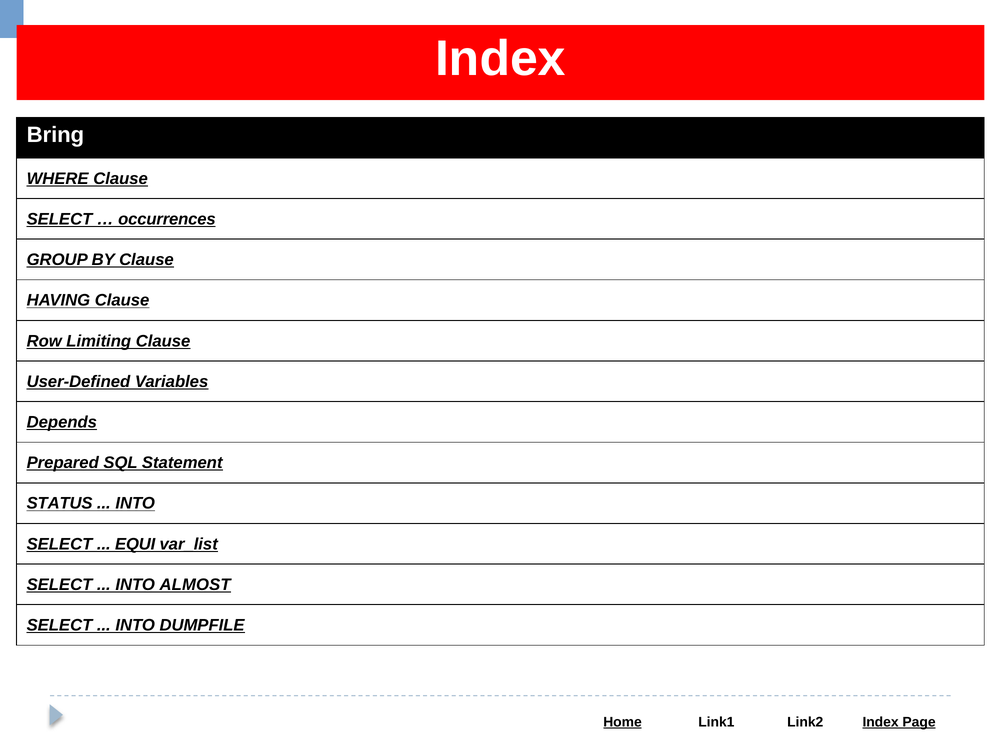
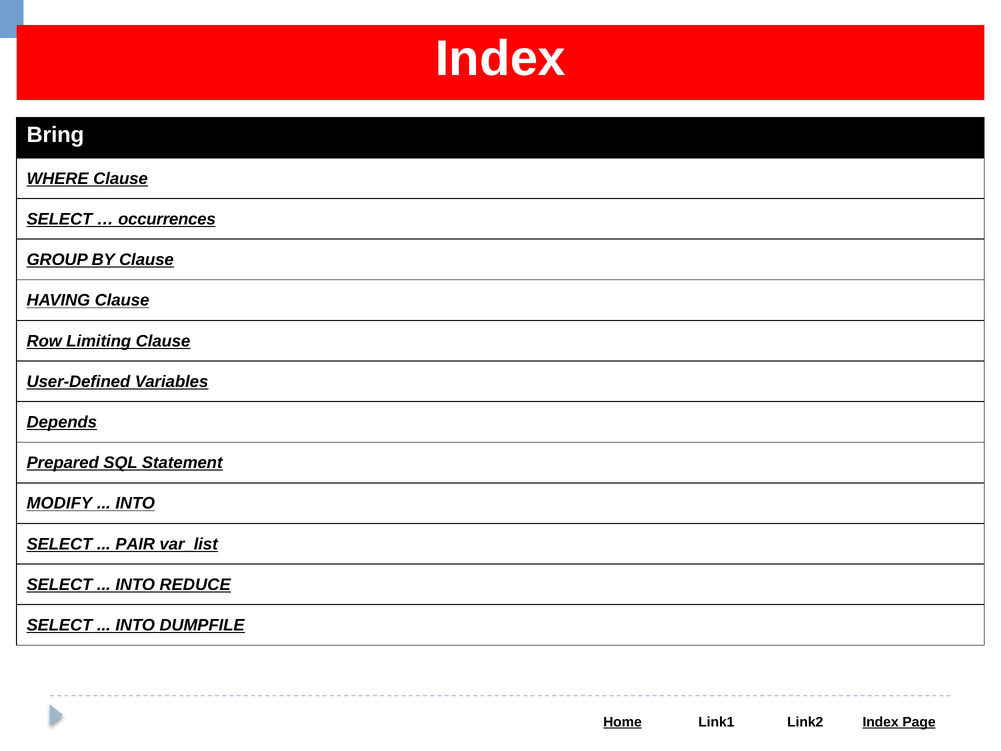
STATUS: STATUS -> MODIFY (59, 503)
EQUI: EQUI -> PAIR (135, 544)
ALMOST: ALMOST -> REDUCE (195, 584)
